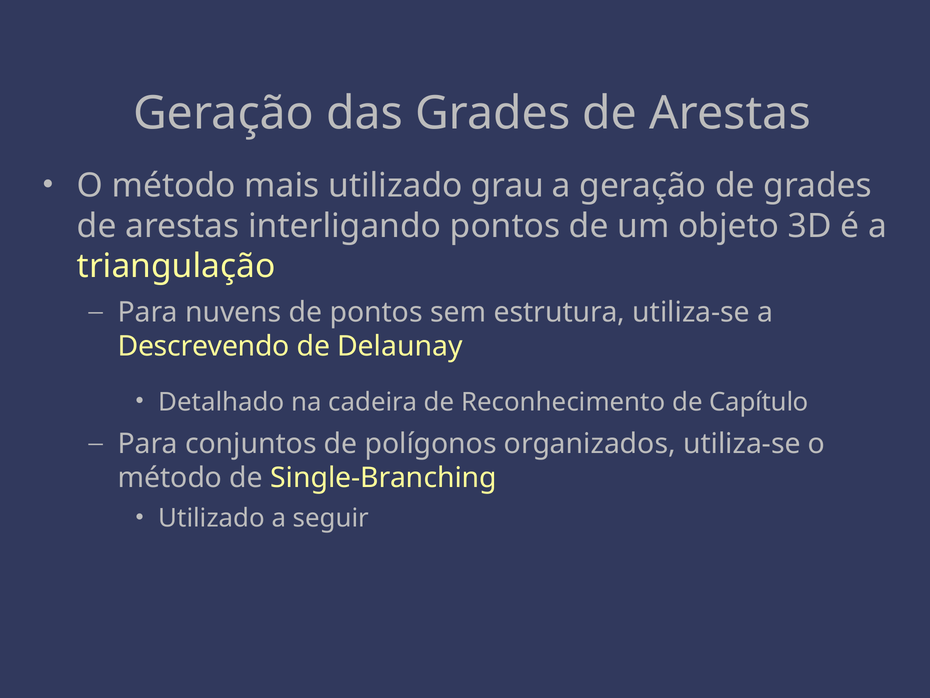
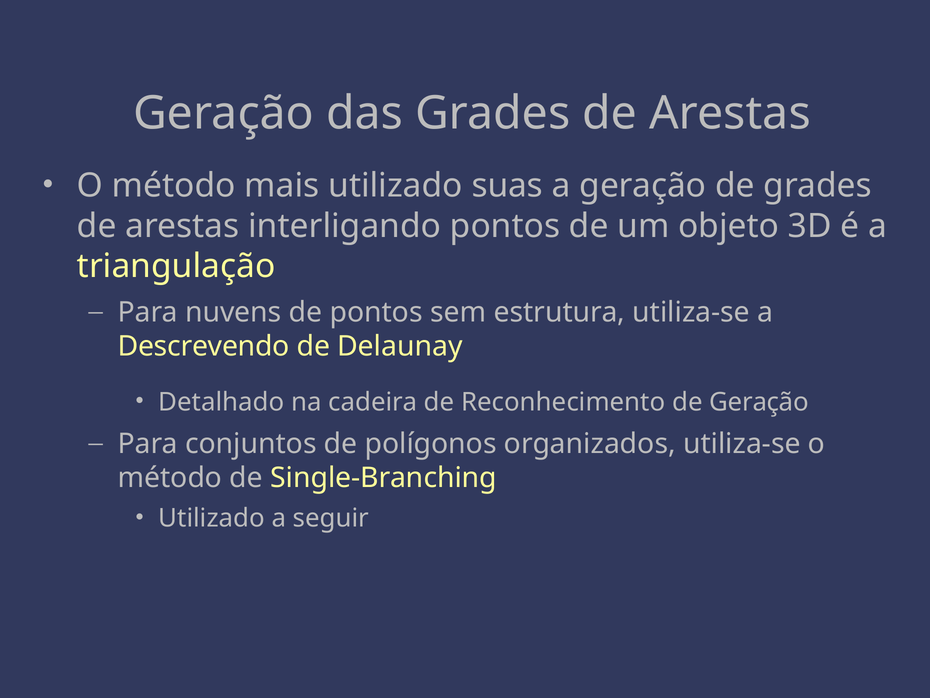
grau: grau -> suas (507, 186)
de Capítulo: Capítulo -> Geração (759, 402)
